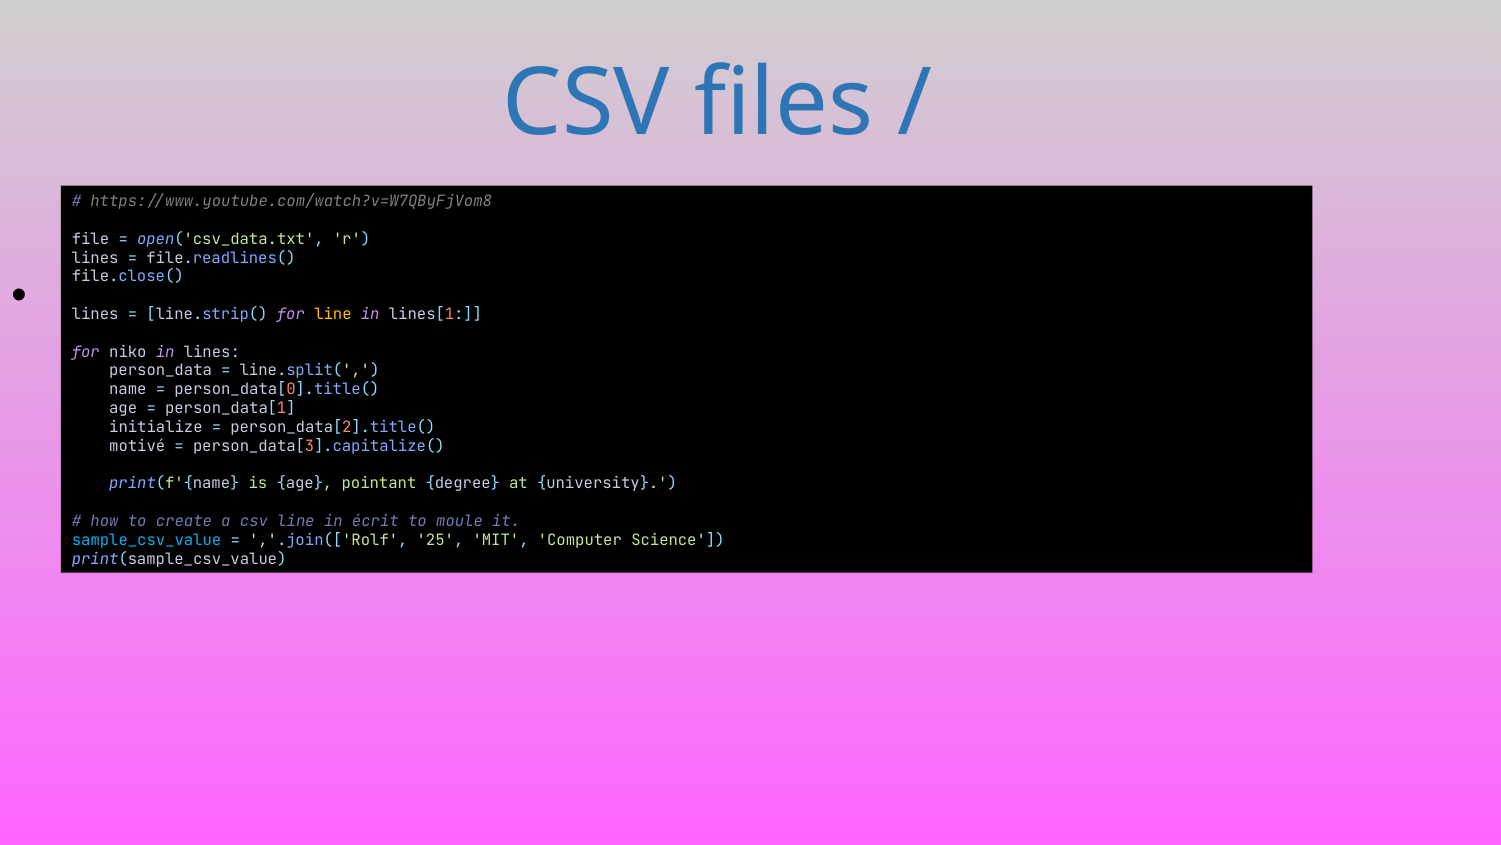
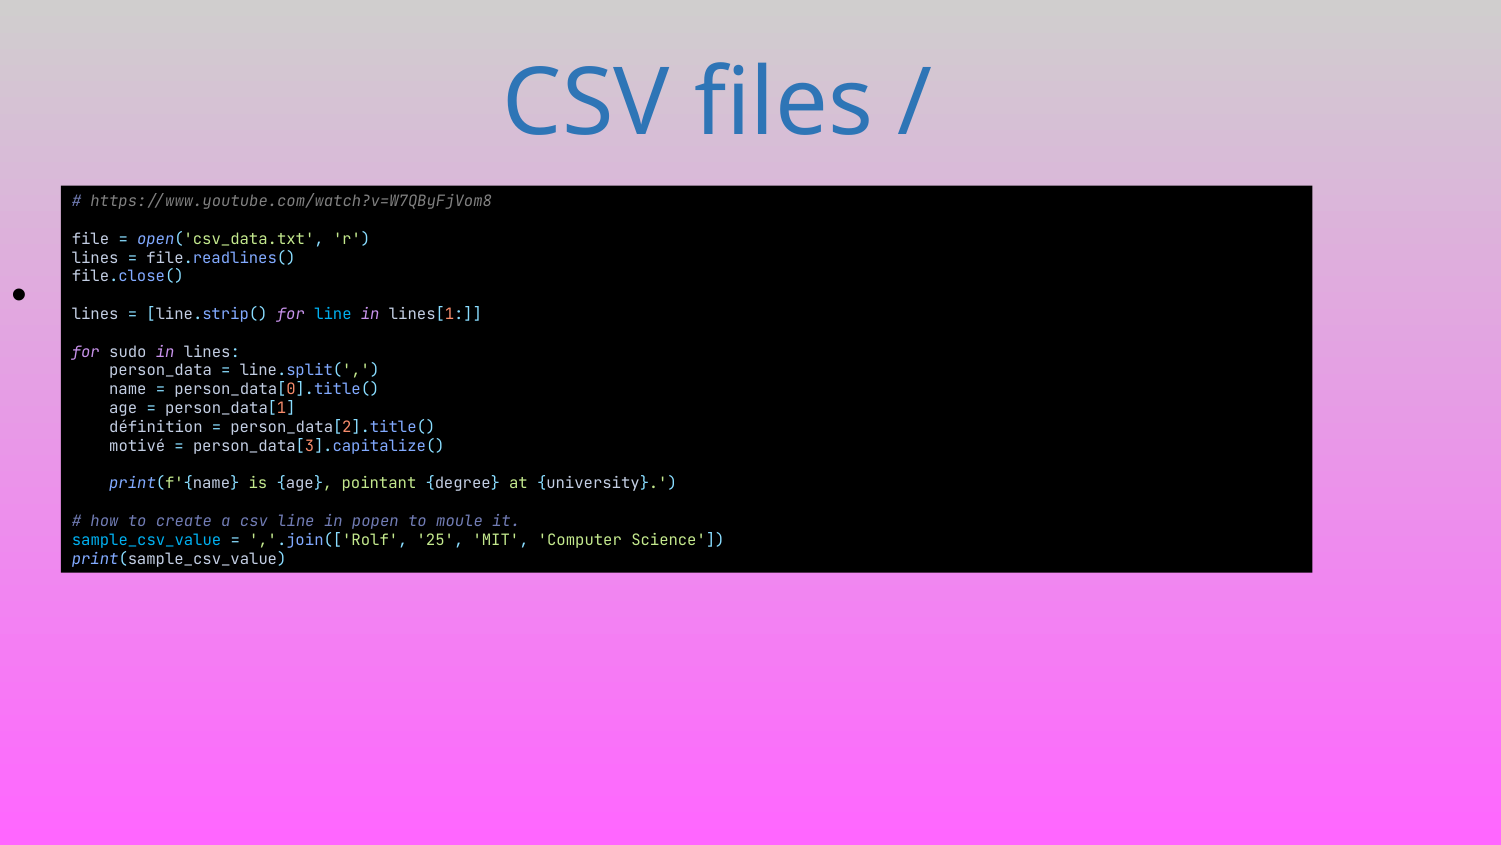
line colour: yellow -> light blue (333, 314)
niko: niko -> sudo (128, 352)
initialize: initialize -> définition (156, 427)
écrit: écrit -> popen (375, 521)
